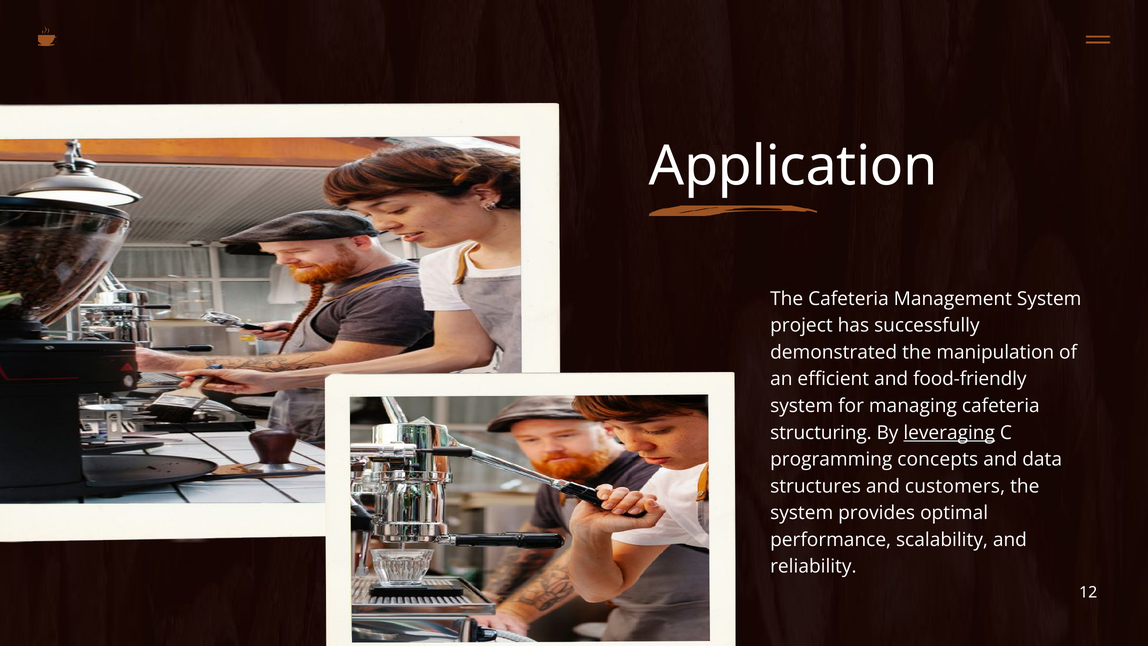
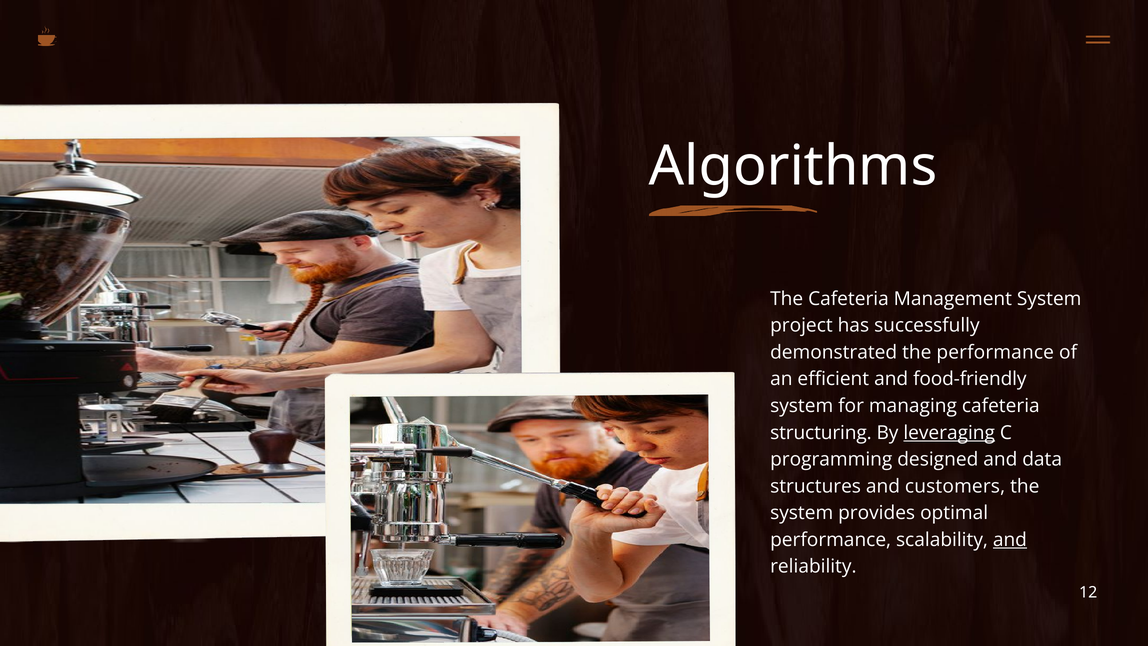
Application: Application -> Algorithms (793, 166)
the manipulation: manipulation -> performance (995, 352)
concepts: concepts -> designed (938, 459)
and underline: none -> present (1010, 540)
